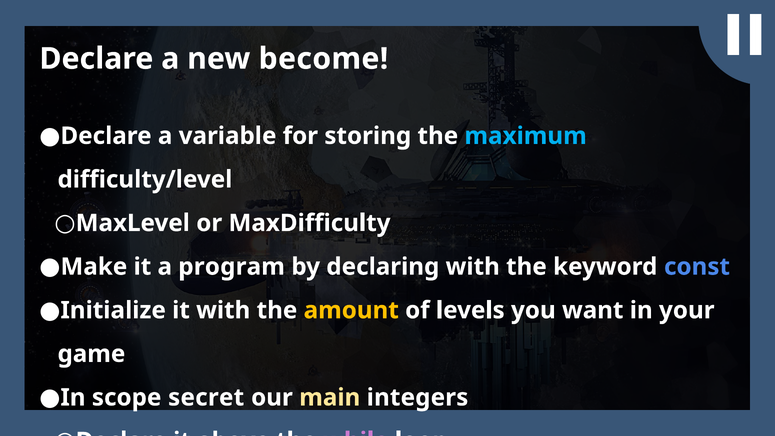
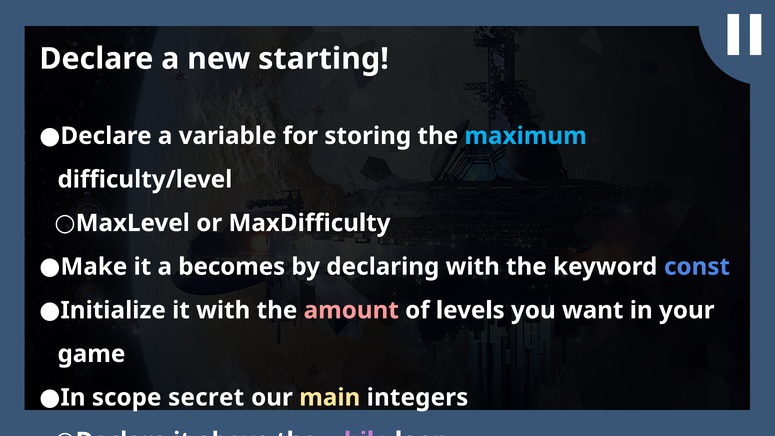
become: become -> starting (323, 59)
program: program -> becomes (232, 267)
amount colour: yellow -> pink (351, 310)
